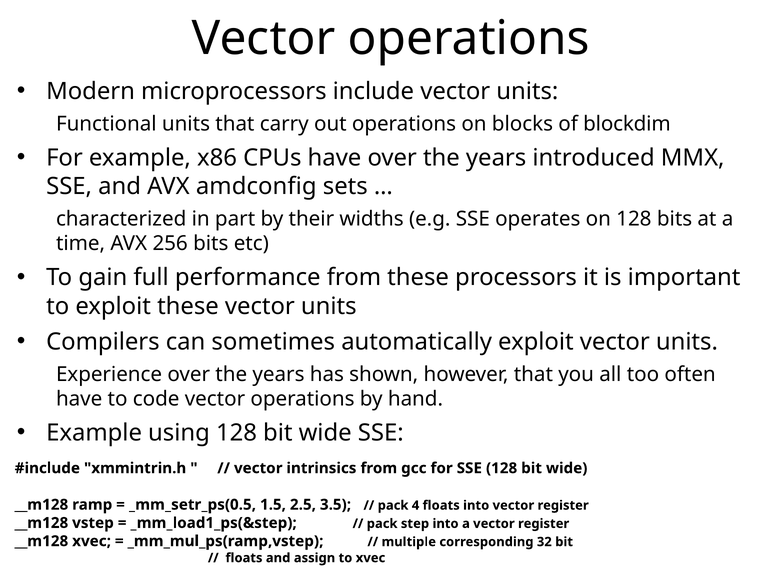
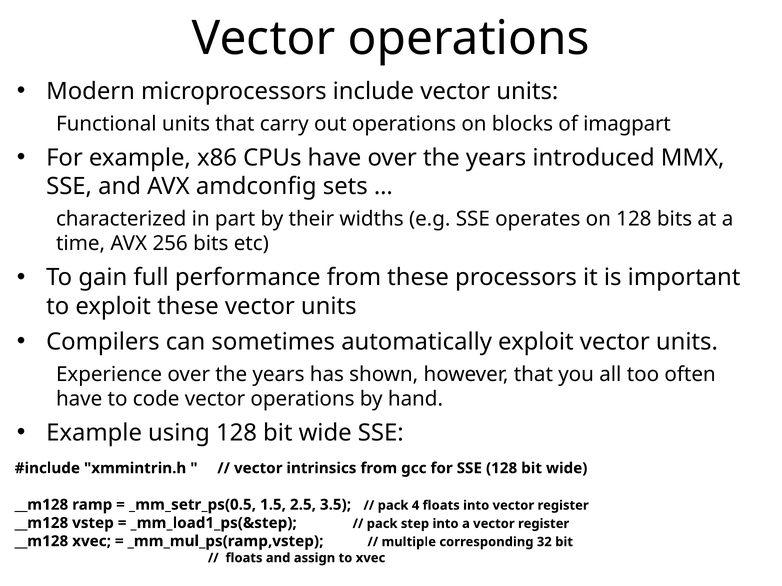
blockdim: blockdim -> imagpart (627, 124)
